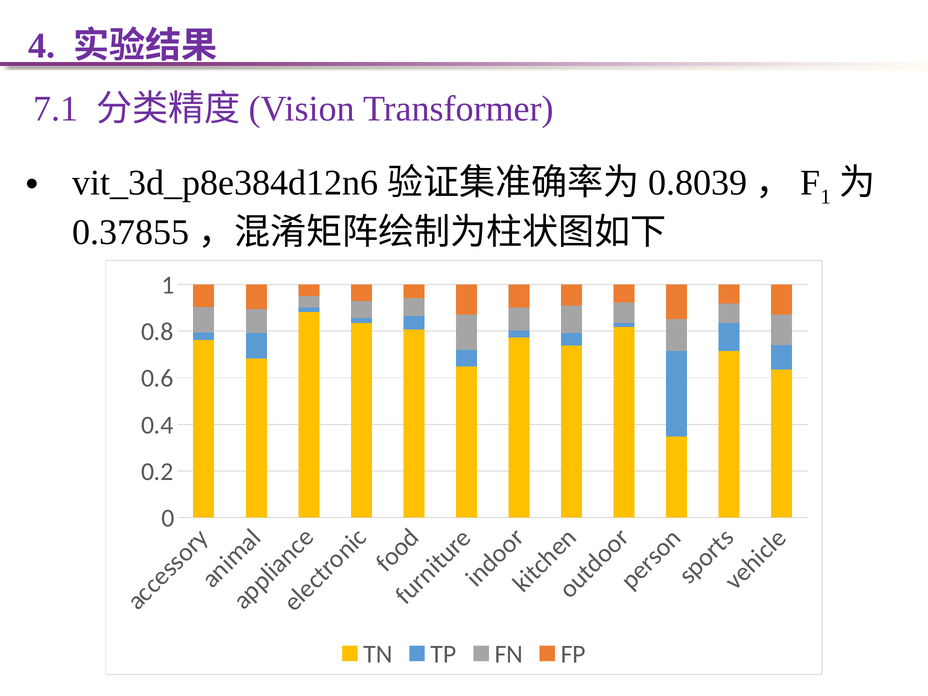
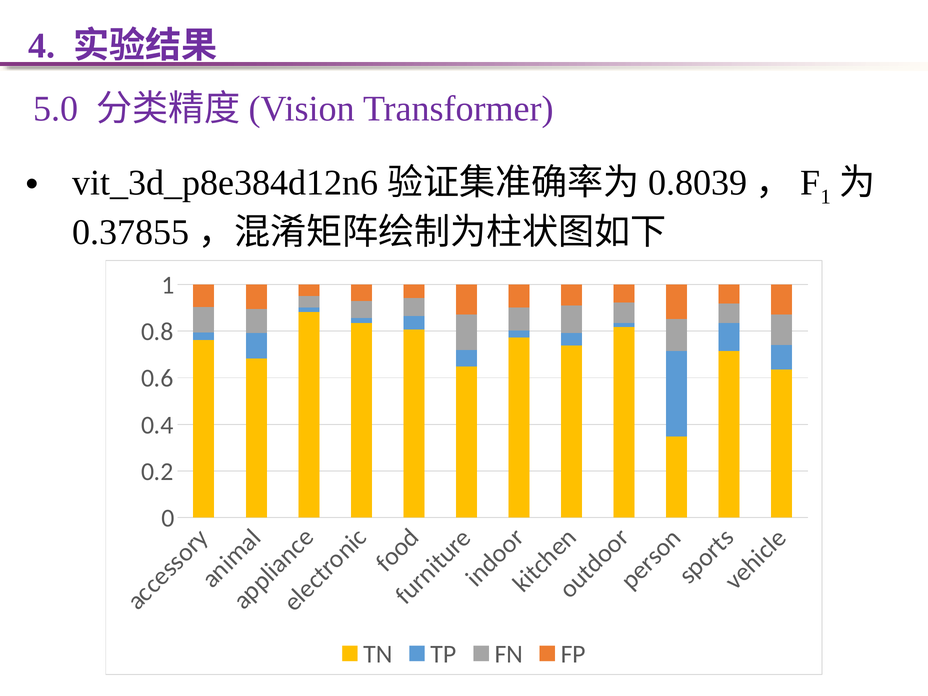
7.1: 7.1 -> 5.0 (56, 109)
